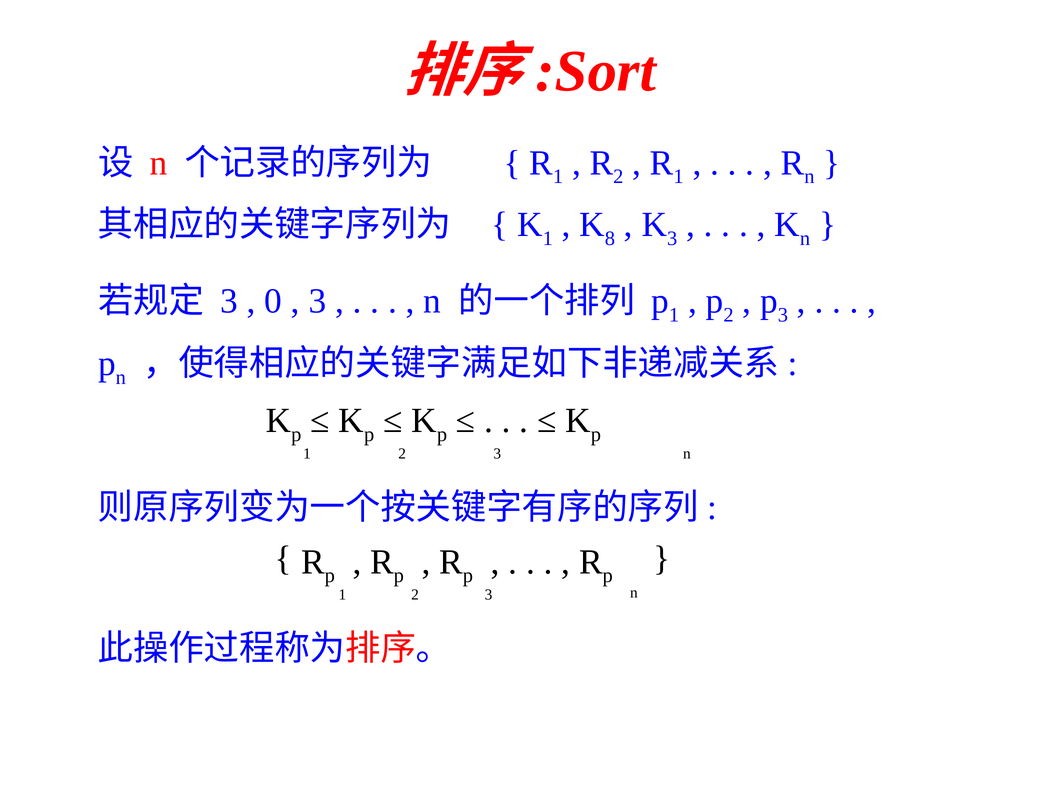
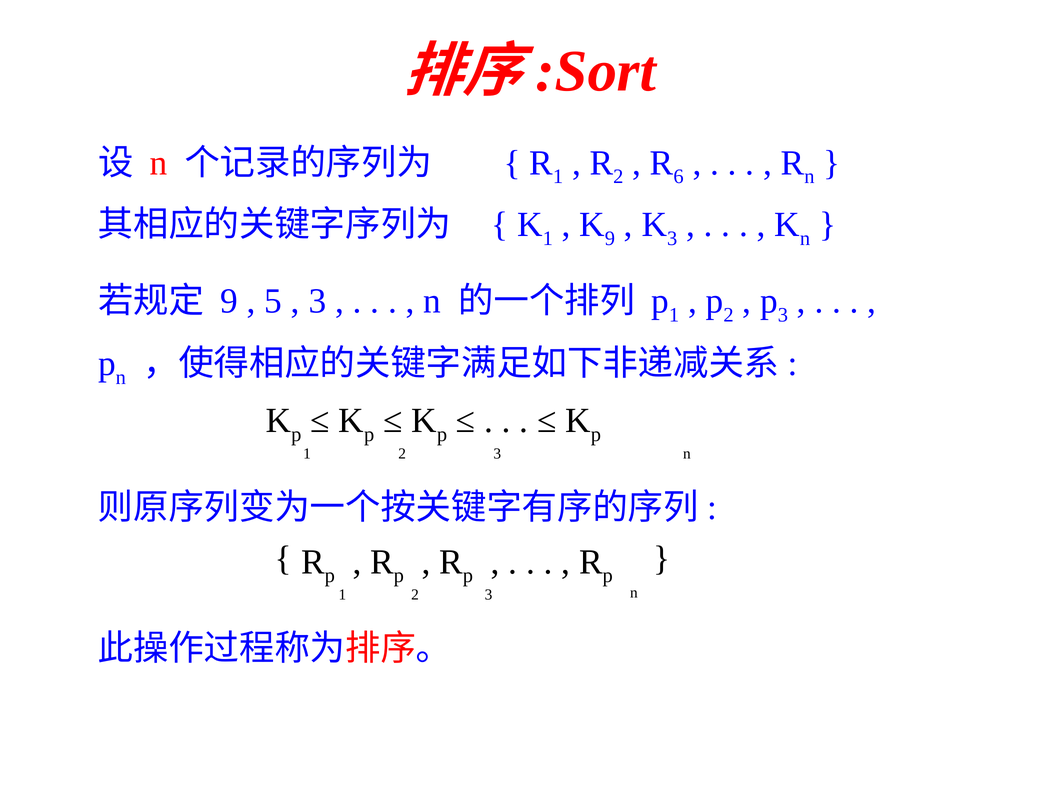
1: 1 -> 6 (679, 177)
8: 8 -> 9 (610, 239)
3: 3 -> 9 (229, 301)
0: 0 -> 5 (273, 301)
